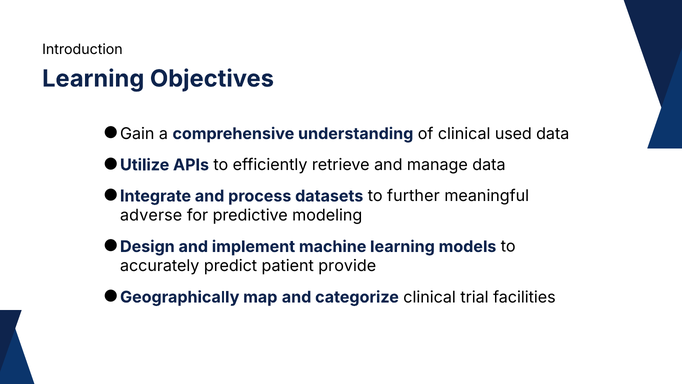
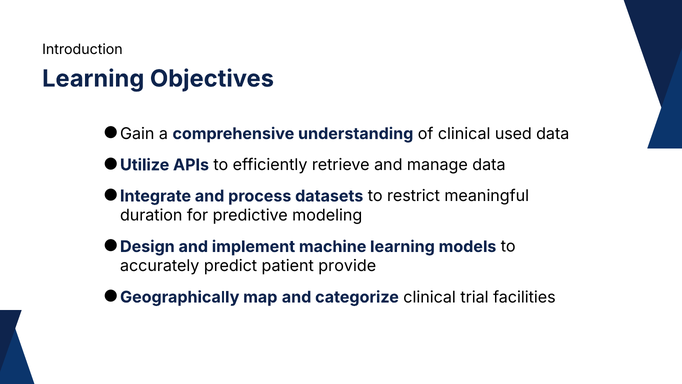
further: further -> restrict (414, 196)
adverse: adverse -> duration (151, 215)
